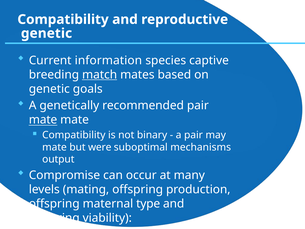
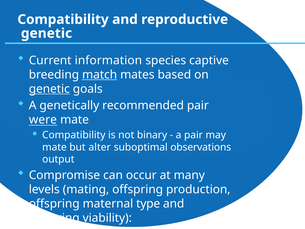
genetic underline: none -> present (49, 89)
mate: mate -> were (43, 120)
were: were -> alter (100, 147)
mechanisms: mechanisms -> observations (201, 147)
